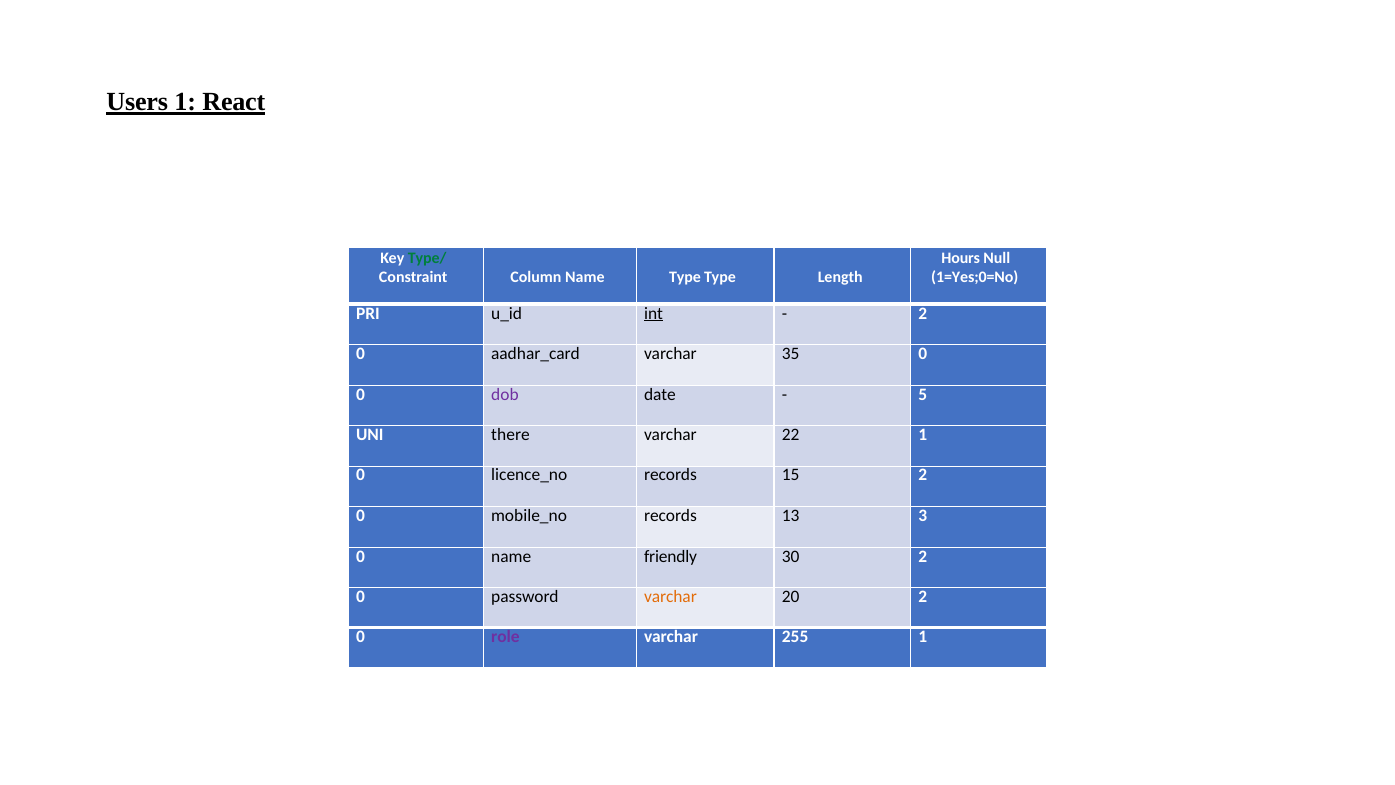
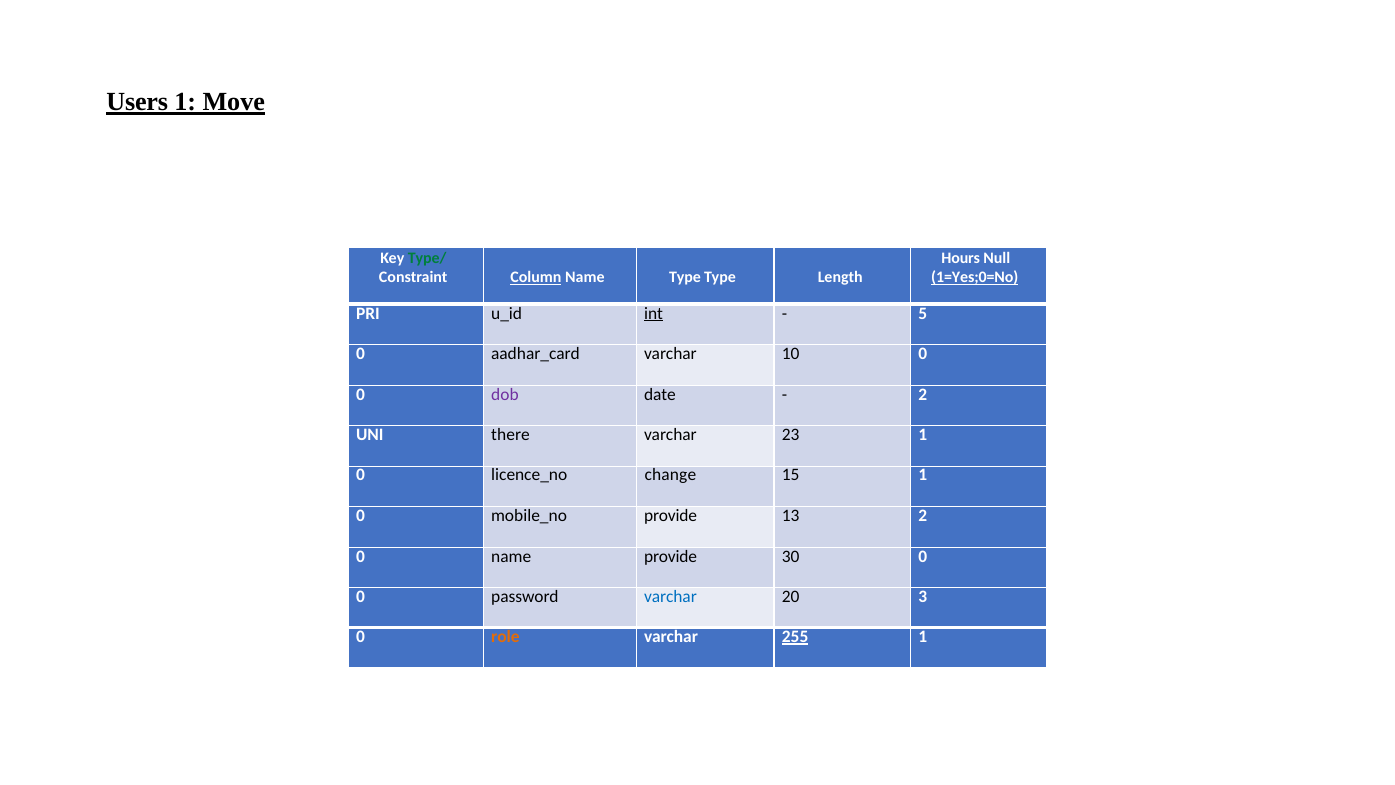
React: React -> Move (234, 102)
Column underline: none -> present (536, 277)
1=Yes;0=No underline: none -> present (975, 277)
2: 2 -> 5 (923, 313)
35: 35 -> 10 (791, 353)
5: 5 -> 2 (923, 395)
22: 22 -> 23 (791, 434)
records: records -> change (670, 475)
15 2: 2 -> 1 (923, 475)
records: records -> provide (671, 515)
13 3: 3 -> 2 (923, 515)
name friendly: friendly -> provide (671, 556)
30 2: 2 -> 0 (923, 556)
varchar colour: orange -> blue (670, 596)
20 2: 2 -> 3 (923, 596)
role colour: purple -> orange (505, 636)
255 underline: none -> present (795, 636)
